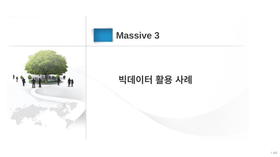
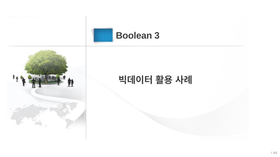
Massive: Massive -> Boolean (134, 36)
